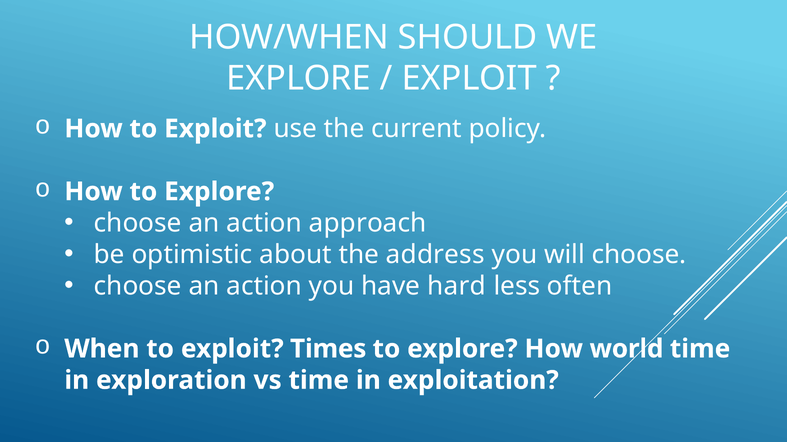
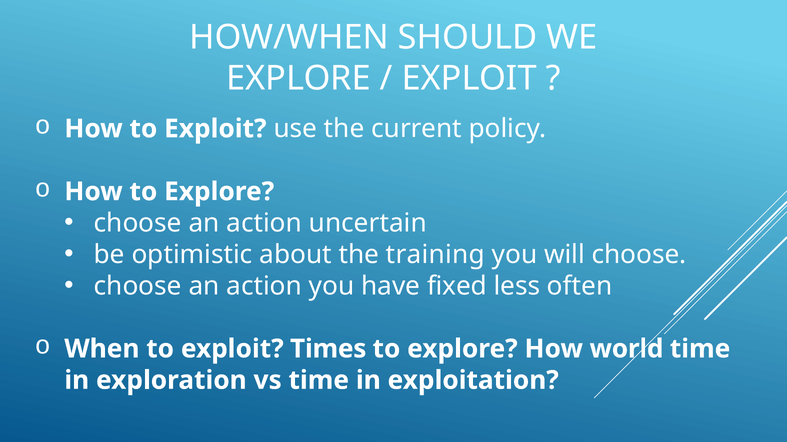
approach: approach -> uncertain (368, 223)
address: address -> training (435, 255)
hard: hard -> fixed (457, 286)
